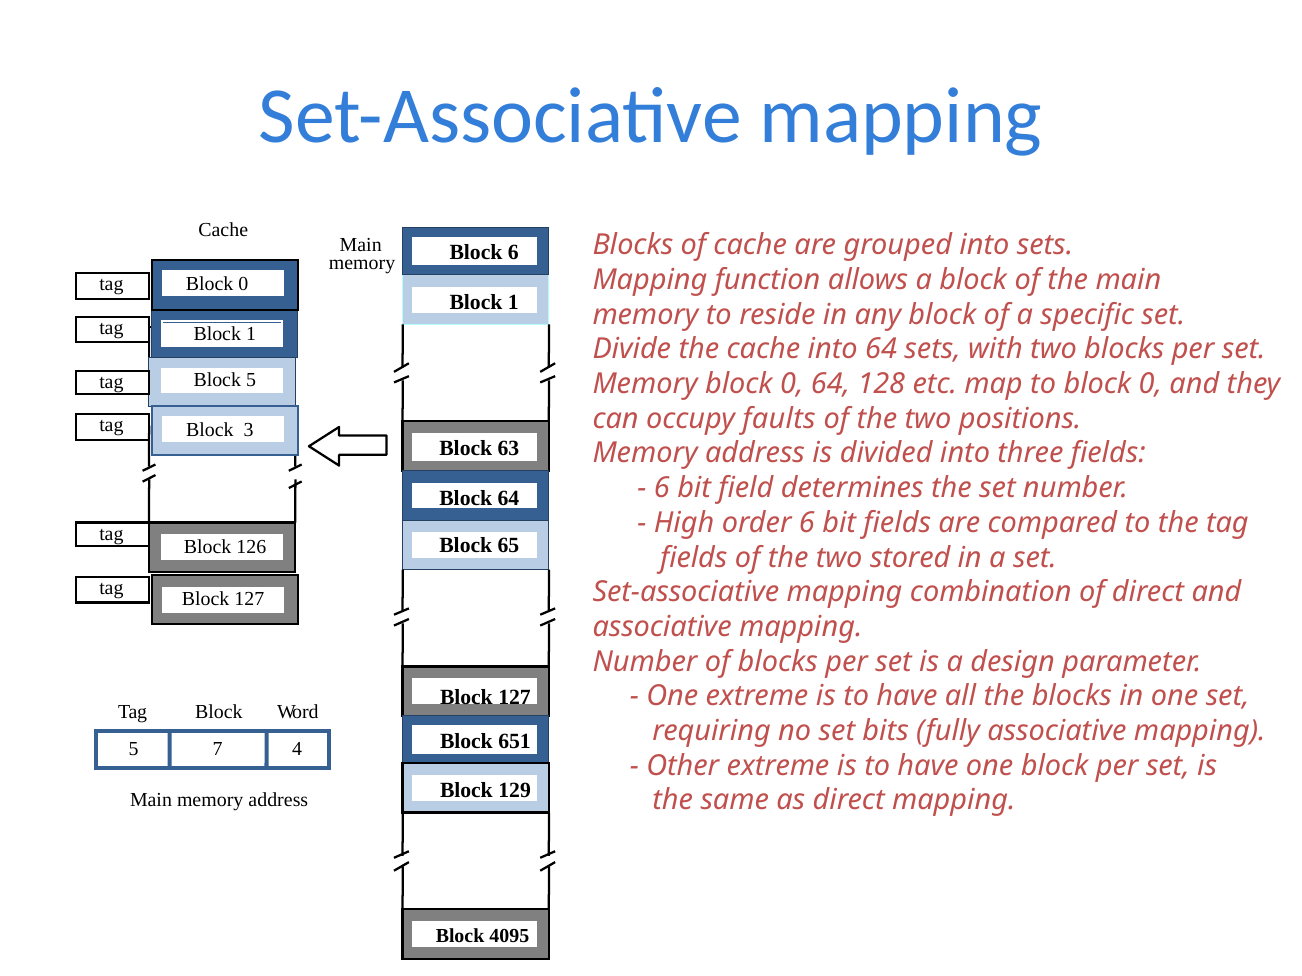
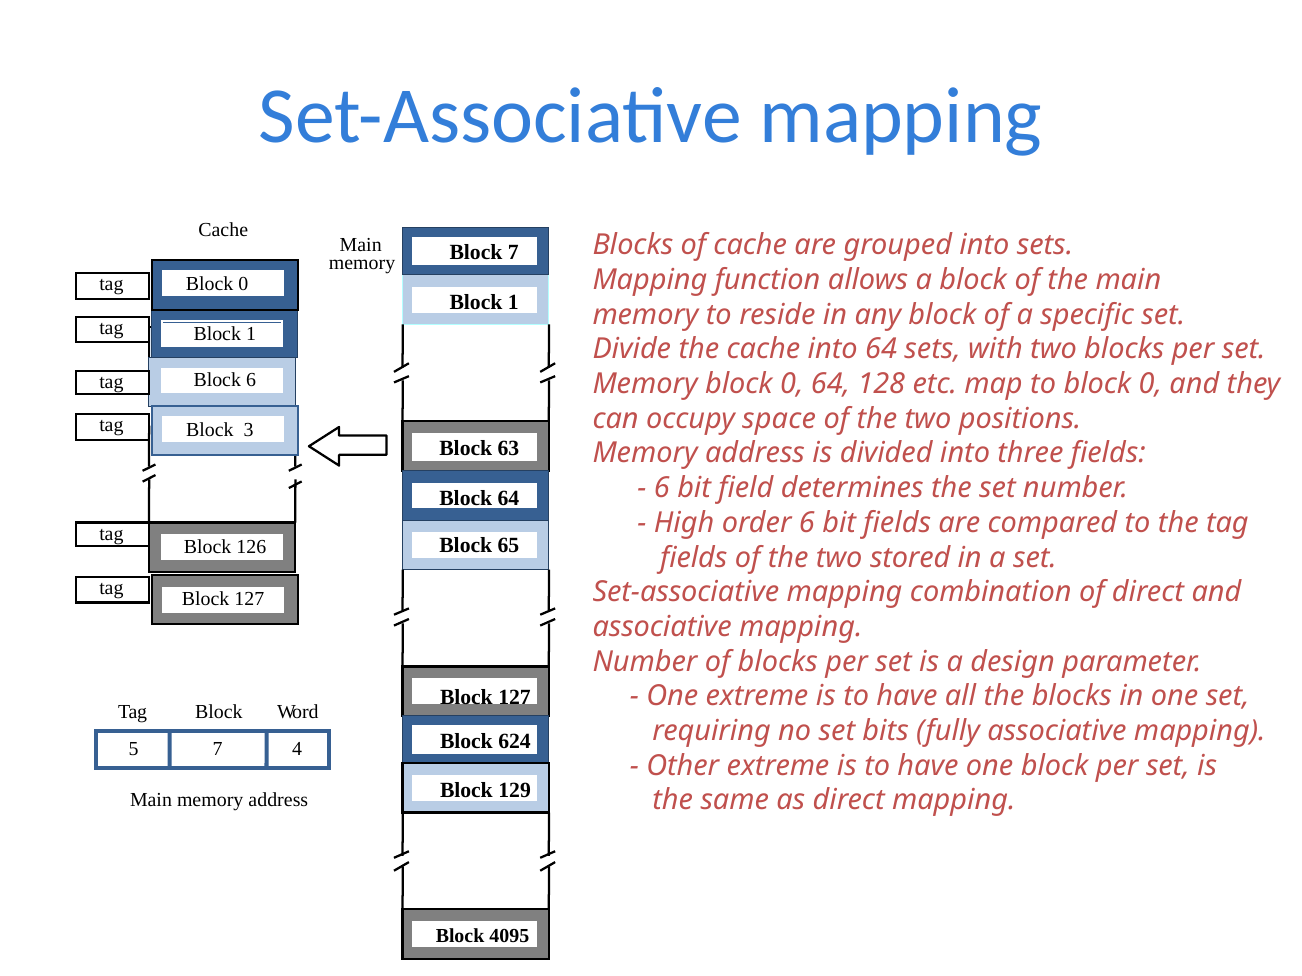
Block 6: 6 -> 7 (513, 253)
Block 5: 5 -> 6 (251, 380)
faults: faults -> space (779, 419)
651: 651 -> 624 (515, 741)
